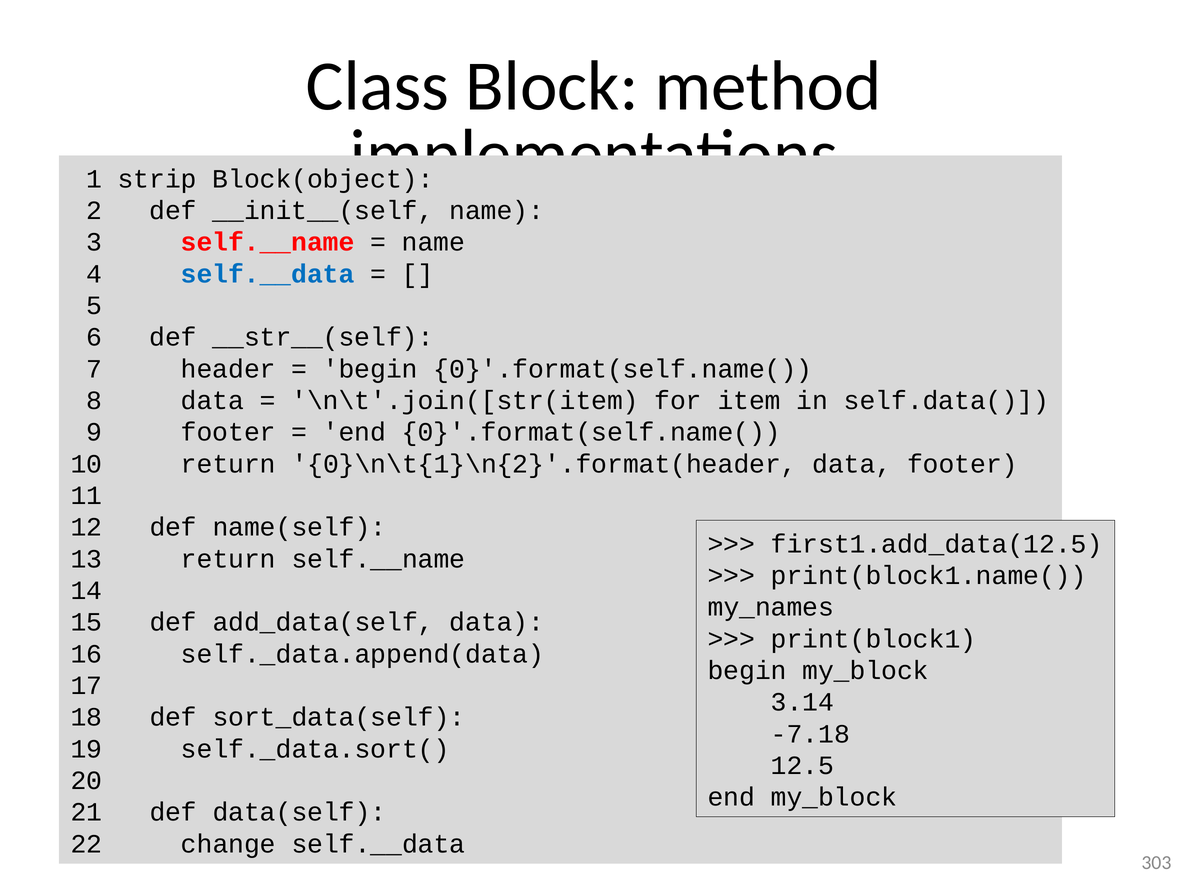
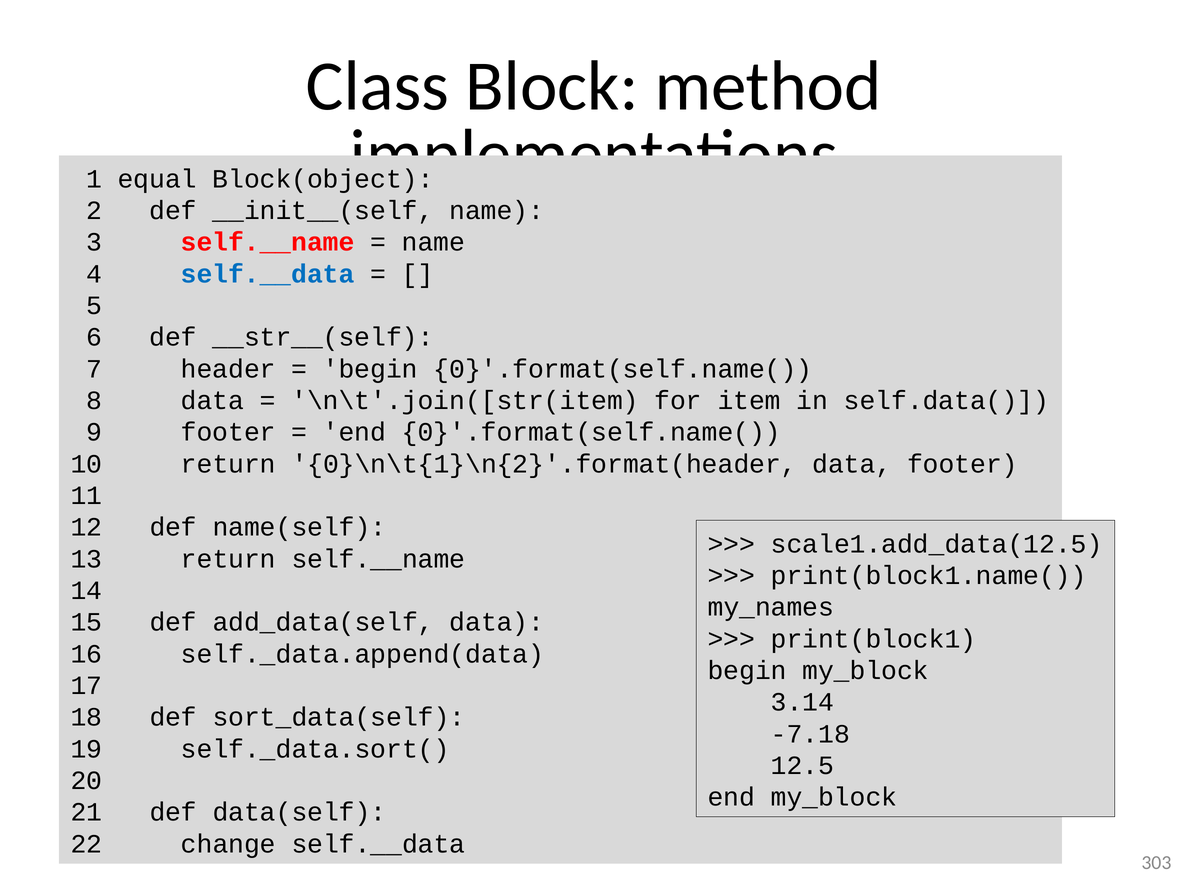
strip: strip -> equal (157, 179)
first1.add_data(12.5: first1.add_data(12.5 -> scale1.add_data(12.5 (937, 544)
